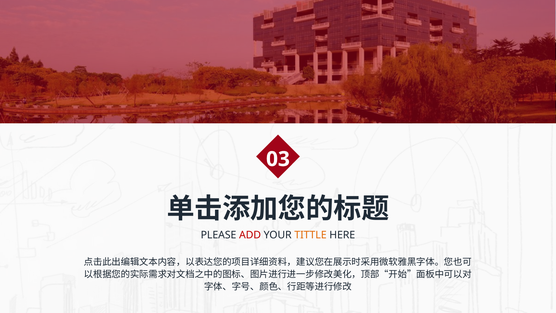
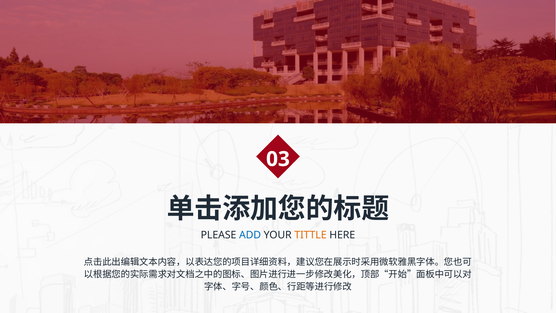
ADD colour: red -> blue (250, 235)
